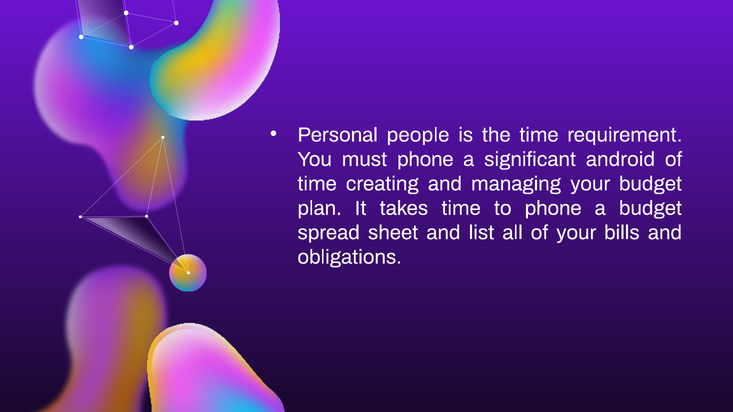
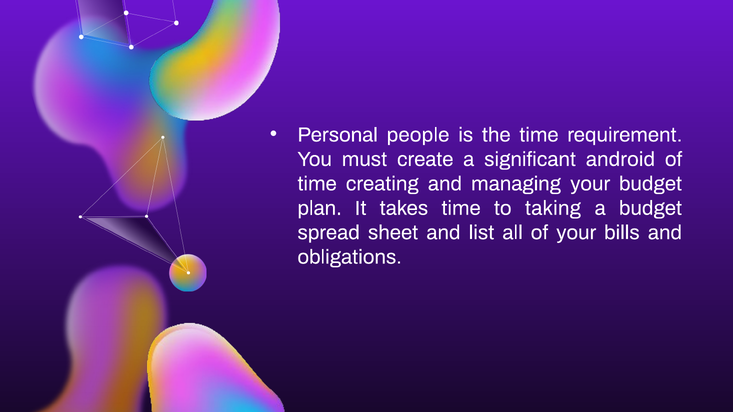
must phone: phone -> create (425, 159)
to phone: phone -> taking (553, 208)
